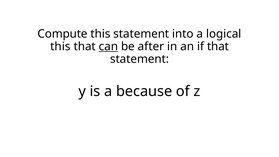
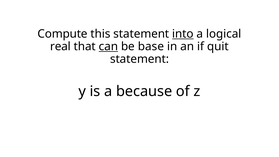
into underline: none -> present (183, 34)
this: this -> real (60, 46)
after: after -> base (151, 46)
if that: that -> quit (218, 46)
